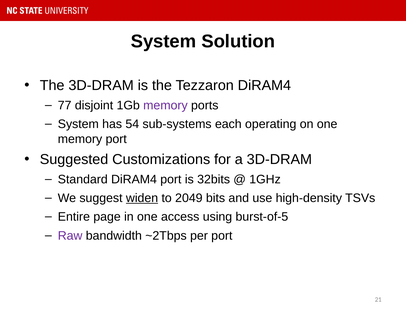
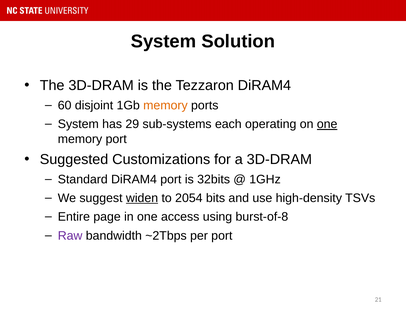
77: 77 -> 60 (65, 105)
memory colour: purple -> orange (165, 105)
54: 54 -> 29 (132, 124)
one underline: none -> present (327, 124)
2049: 2049 -> 2054 (189, 198)
burst-of-5: burst-of-5 -> burst-of-8 (262, 217)
